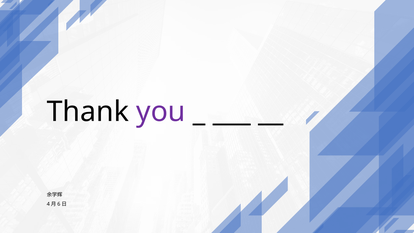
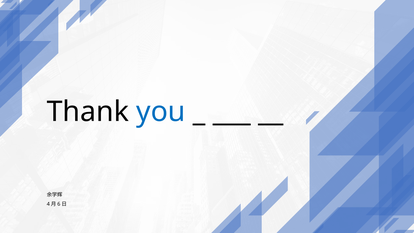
you colour: purple -> blue (161, 112)
